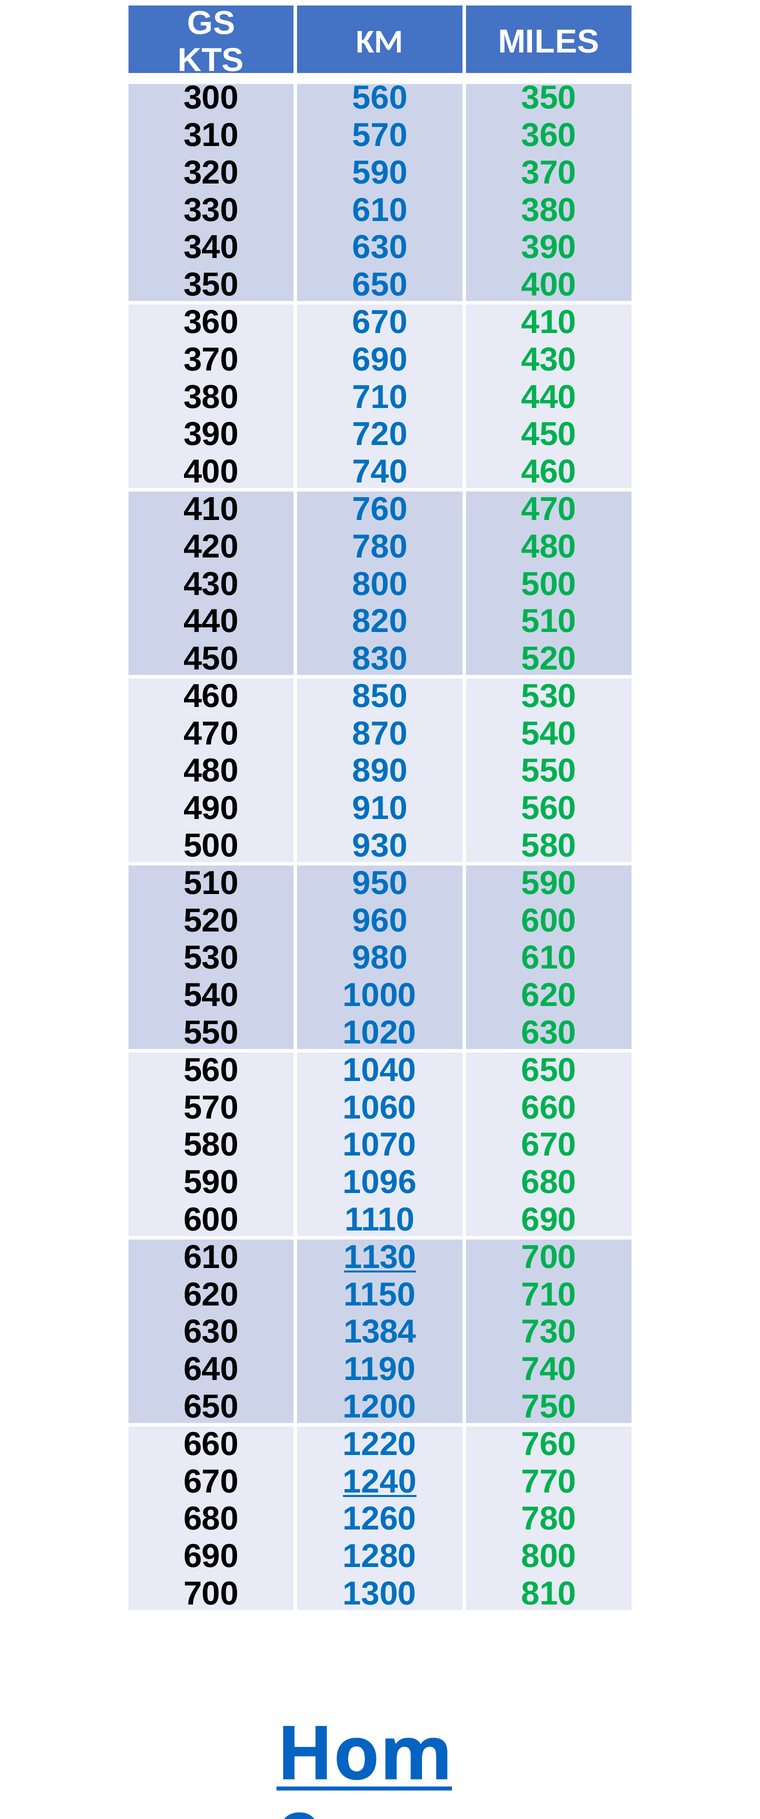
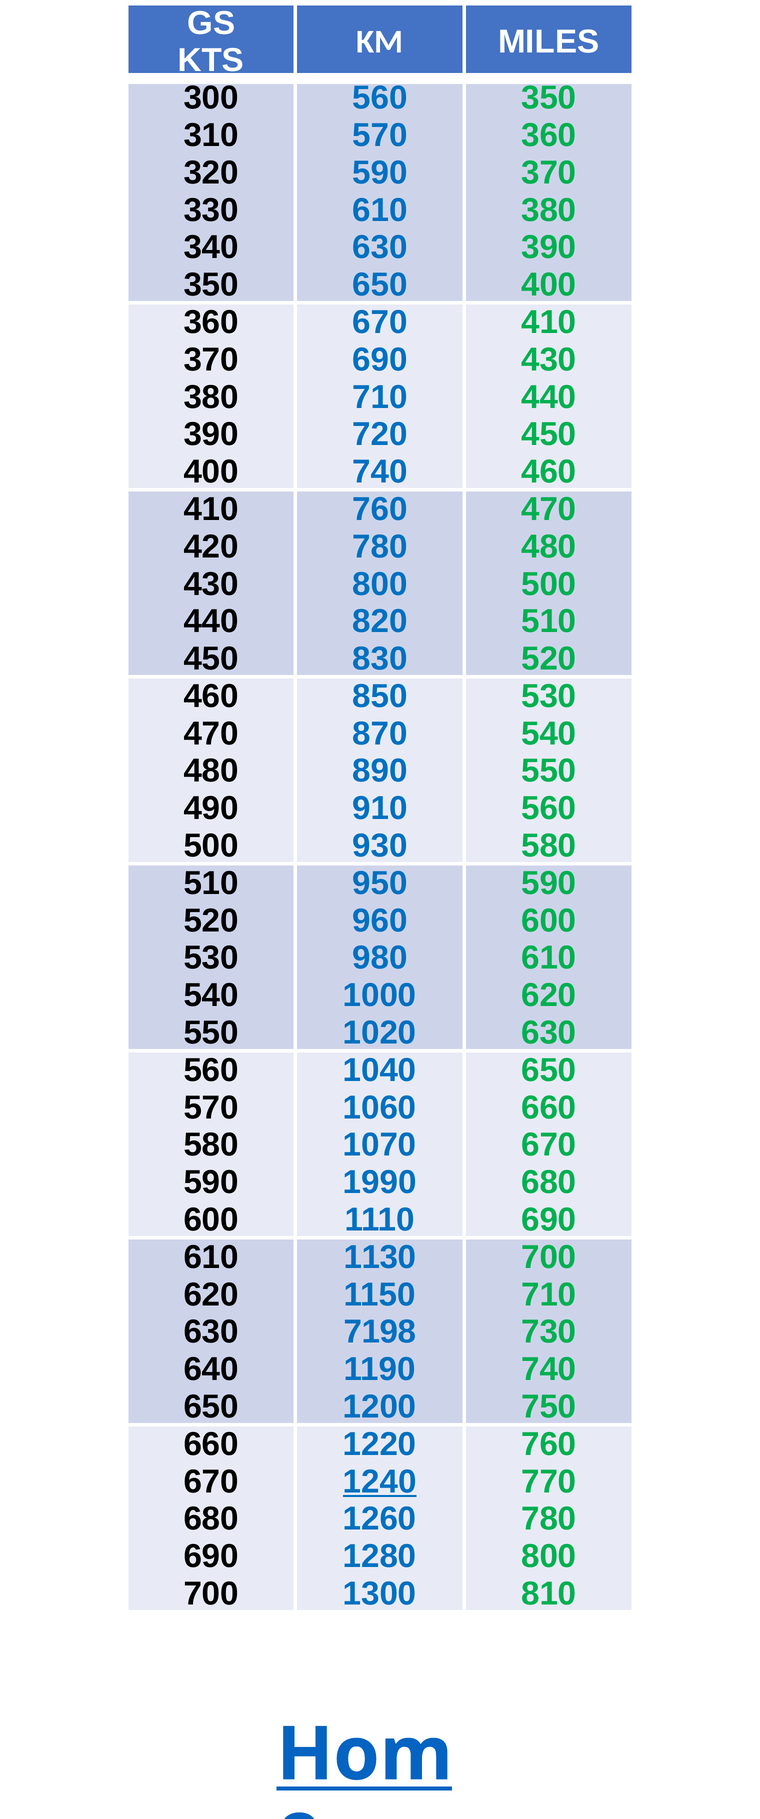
1096: 1096 -> 1990 (380, 1182)
1130 underline: present -> none (380, 1257)
1384: 1384 -> 7198 (380, 1332)
